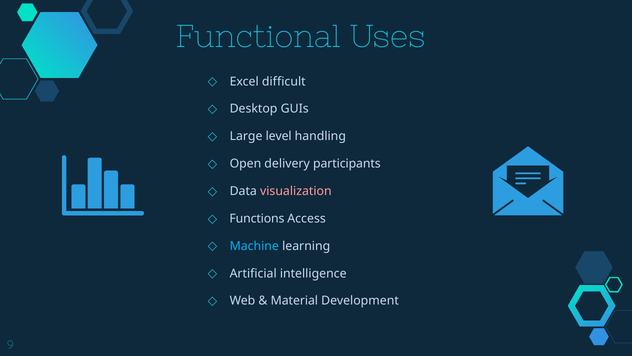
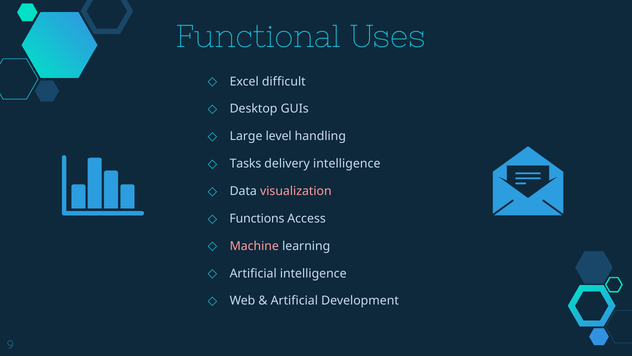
Open: Open -> Tasks (245, 164)
delivery participants: participants -> intelligence (347, 164)
Machine colour: light blue -> pink (254, 246)
Material: Material -> Artificial (294, 300)
